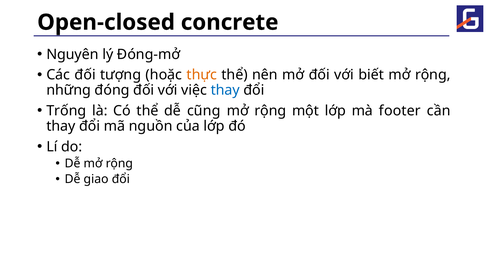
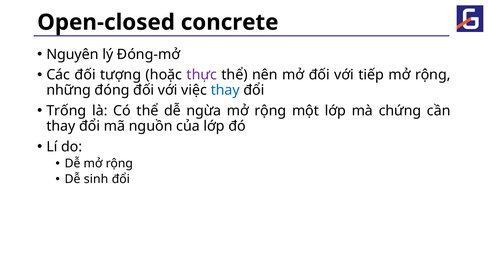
thực colour: orange -> purple (202, 75)
biết: biết -> tiếp (371, 75)
cũng: cũng -> ngừa (204, 111)
footer: footer -> chứng (400, 111)
giao: giao -> sinh (96, 179)
